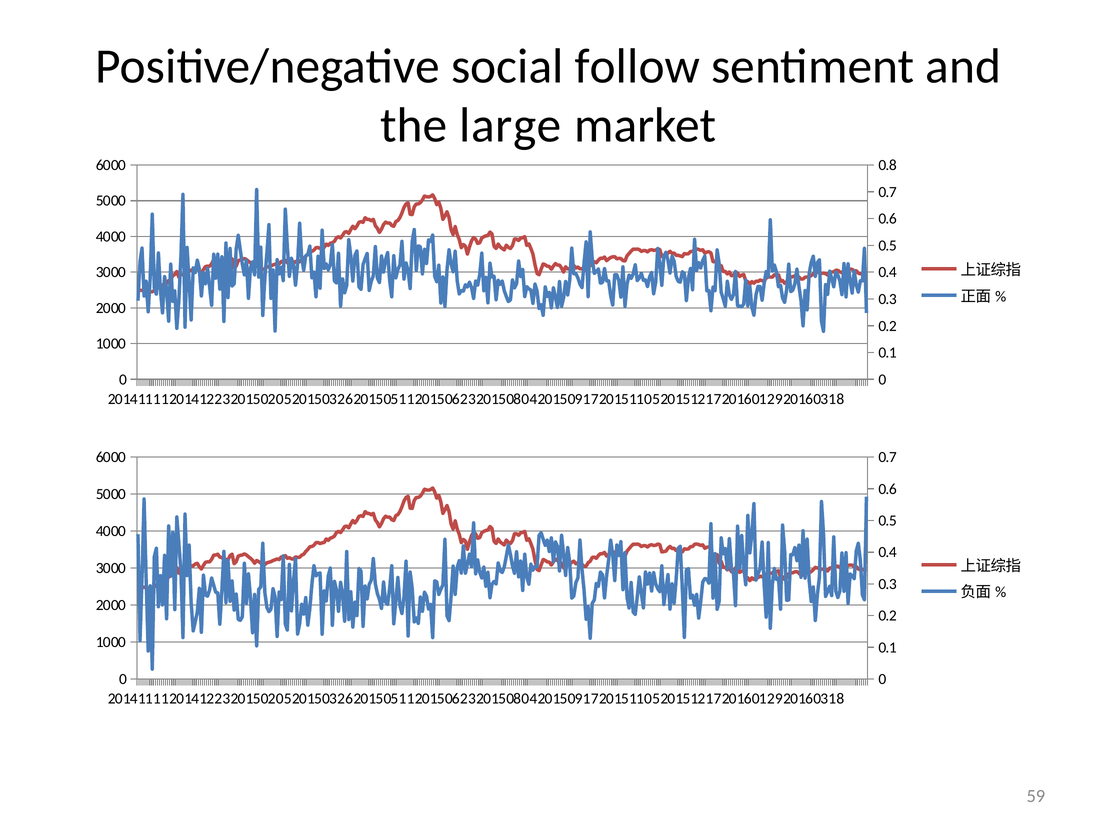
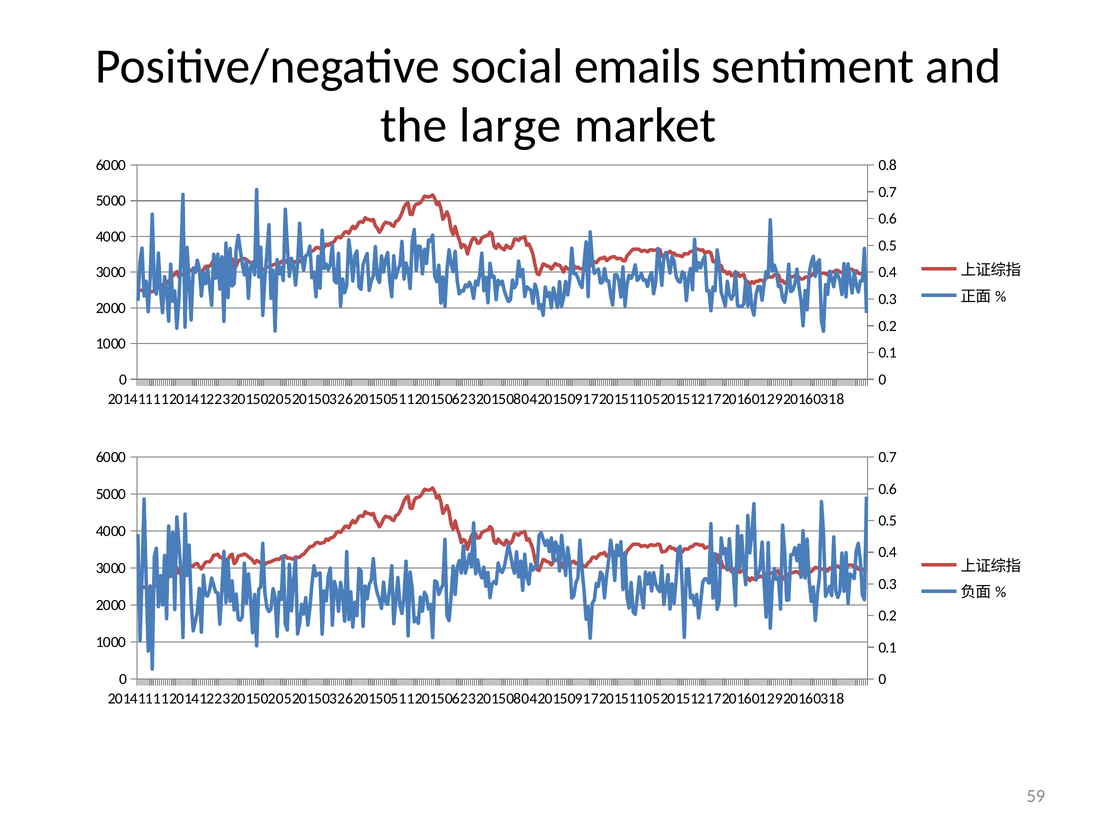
follow: follow -> emails (638, 66)
